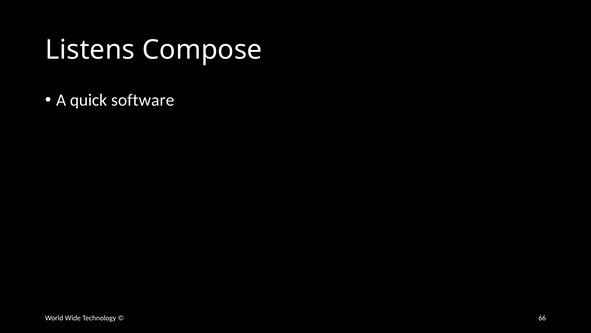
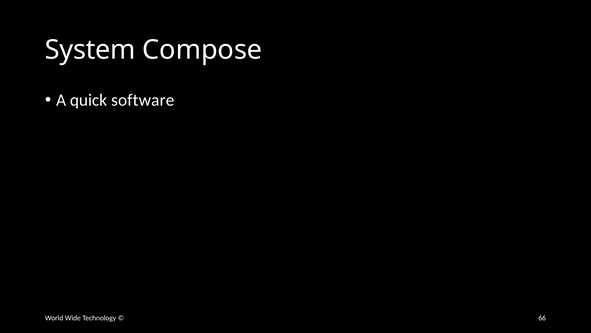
Listens: Listens -> System (90, 50)
